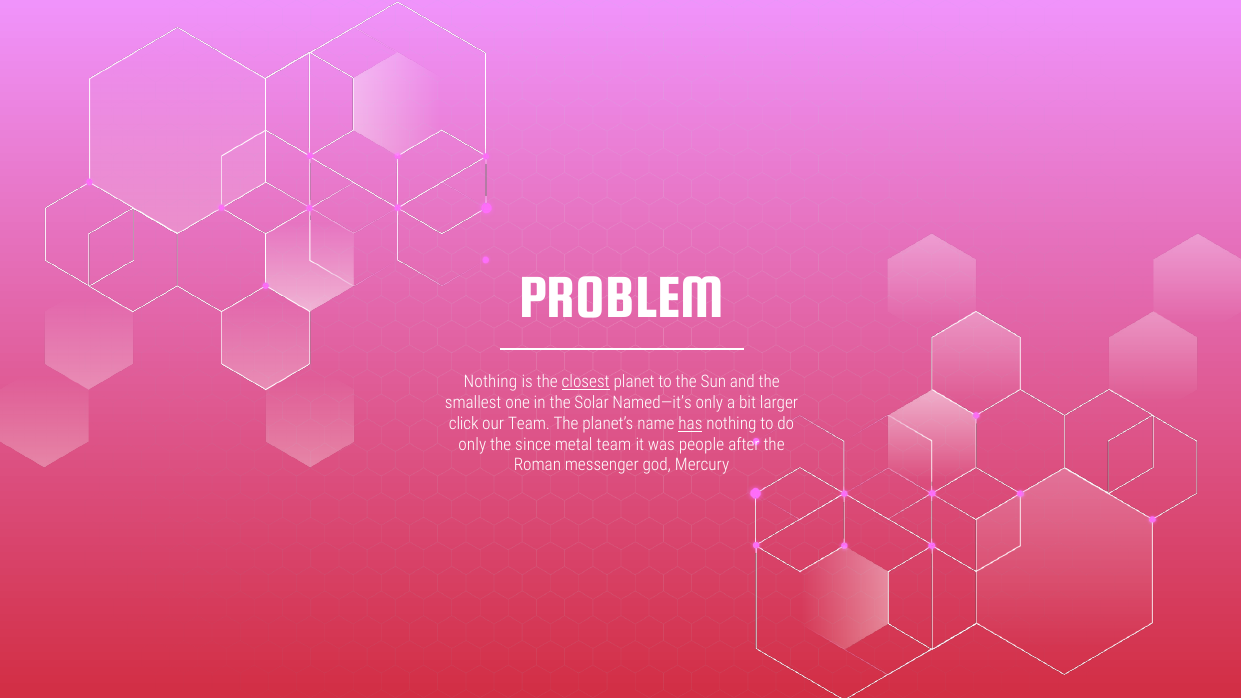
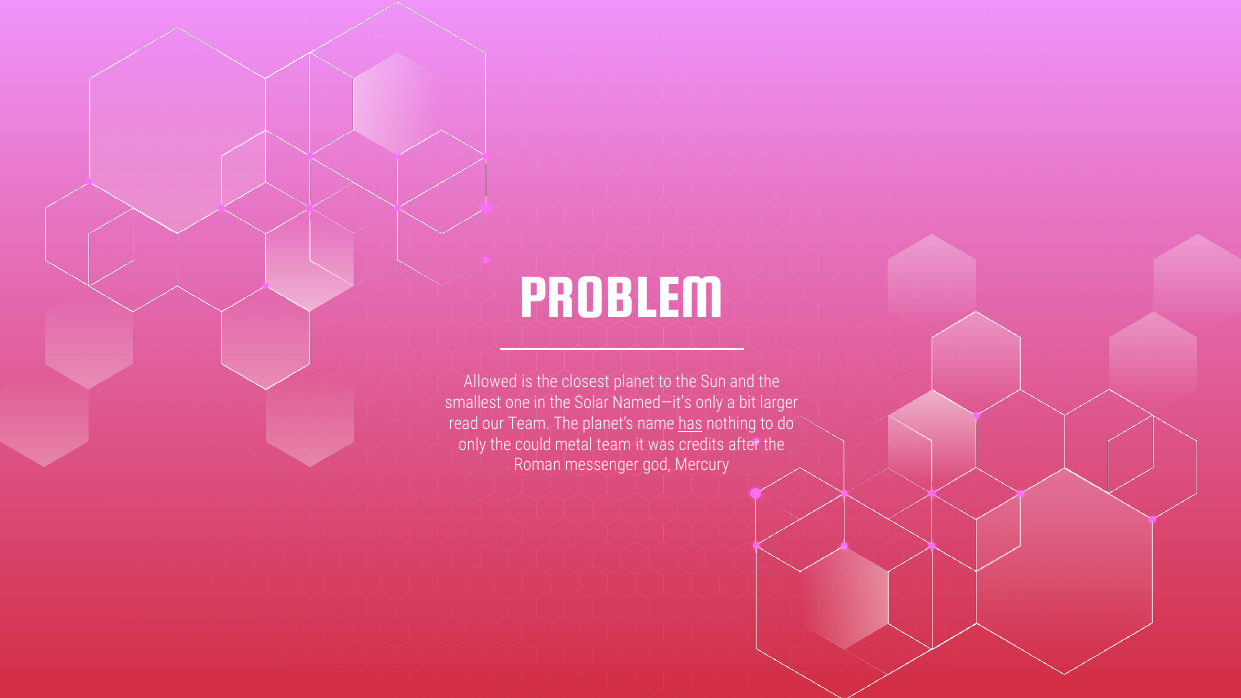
Nothing: Nothing -> Allowed (490, 382)
closest underline: present -> none (586, 382)
click: click -> read (464, 424)
since: since -> could (533, 444)
people: people -> credits (702, 444)
